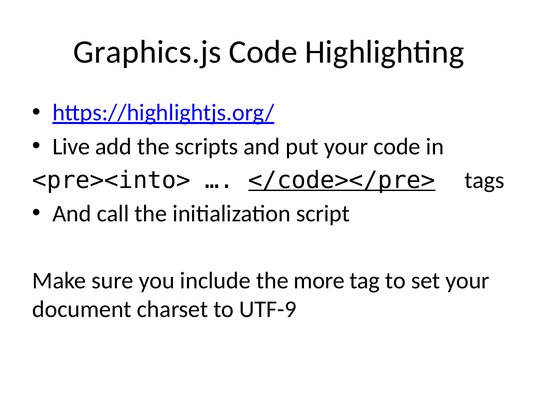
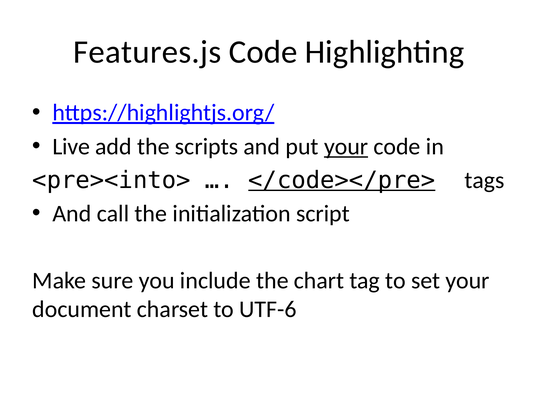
Graphics.js: Graphics.js -> Features.js (147, 52)
your underline: none -> present (346, 147)
more: more -> chart (319, 281)
UTF-9: UTF-9 -> UTF-6 (268, 310)
